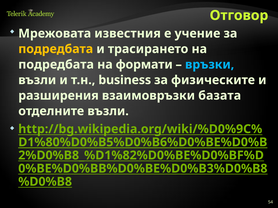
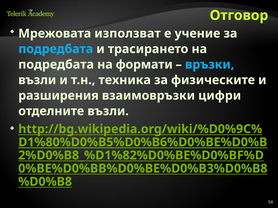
известния: известния -> използват (128, 34)
подредбата colour: yellow -> light blue (56, 49)
business: business -> техника (125, 80)
базата: базата -> цифри (220, 96)
